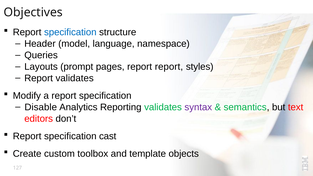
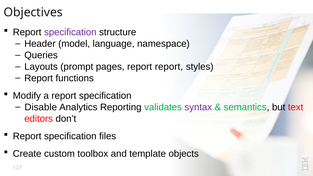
specification colour: blue -> purple (70, 32)
Report validates: validates -> functions (75, 78)
cast: cast -> files (108, 136)
